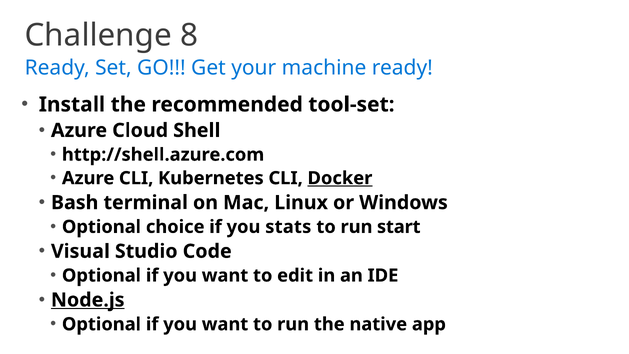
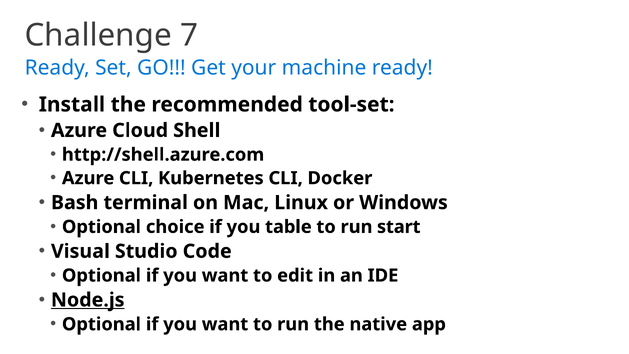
8: 8 -> 7 (189, 35)
Docker underline: present -> none (340, 178)
stats: stats -> table (288, 227)
